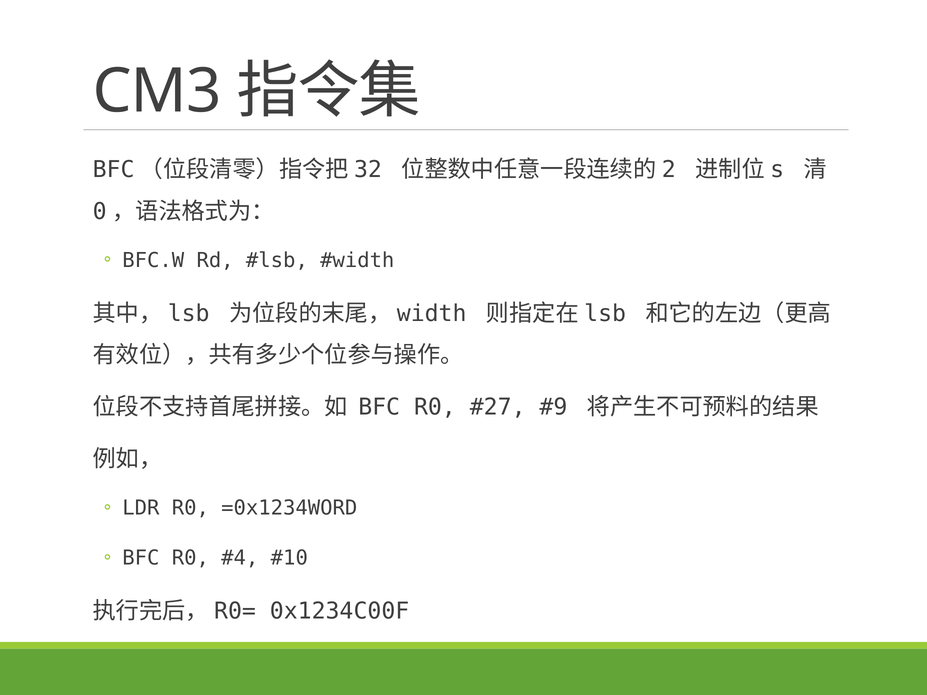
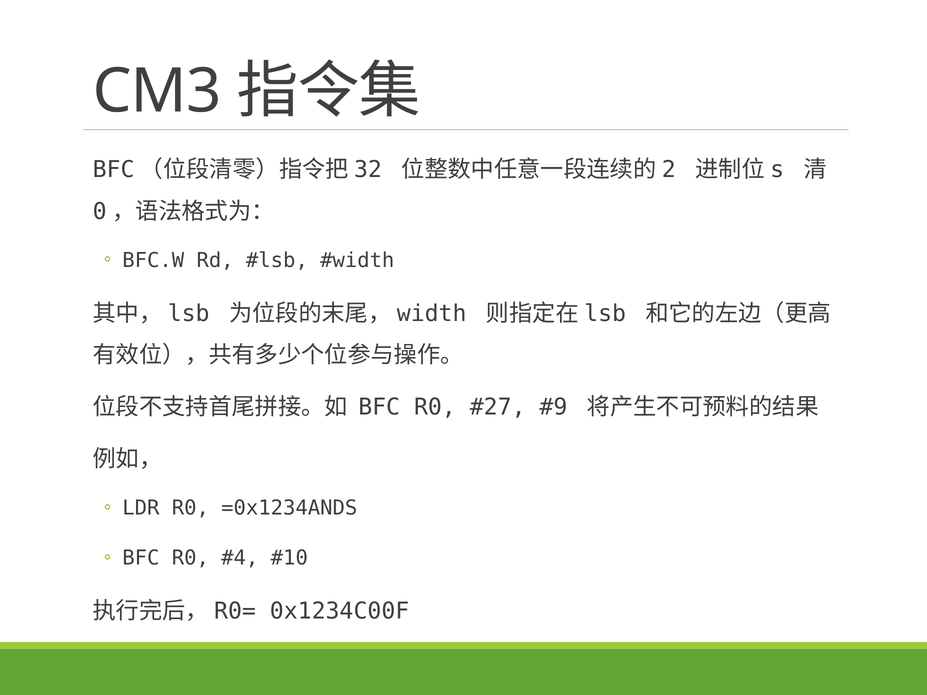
=0x1234WORD: =0x1234WORD -> =0x1234ANDS (289, 508)
